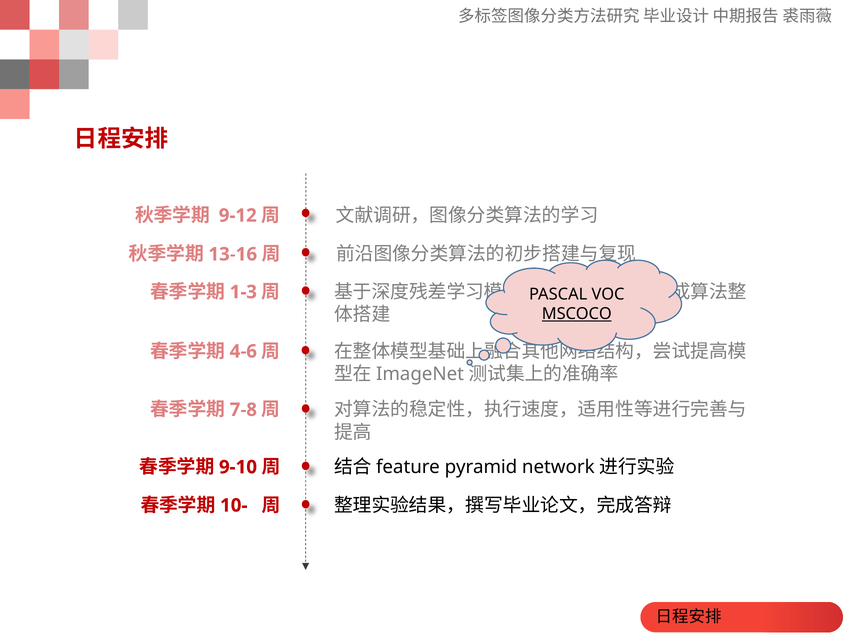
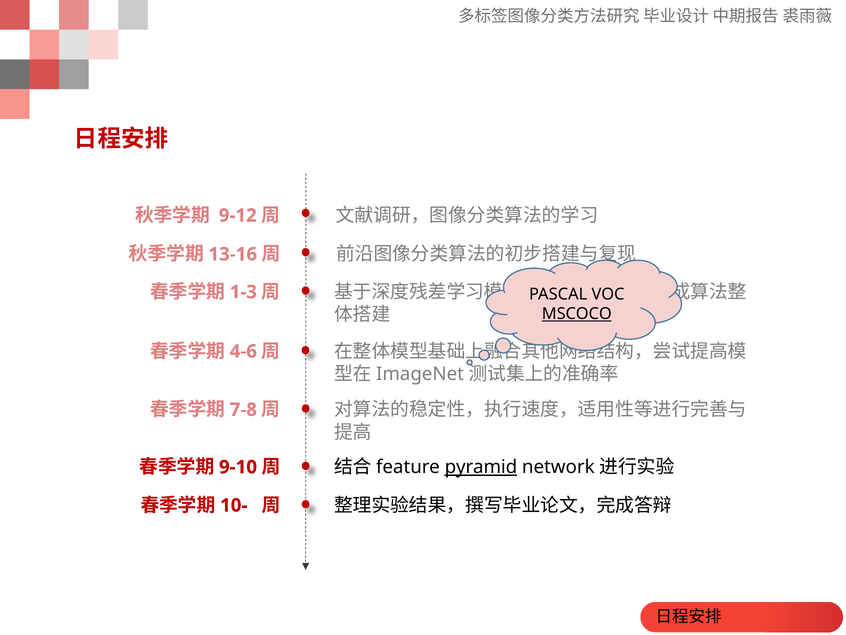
pyramid underline: none -> present (481, 467)
